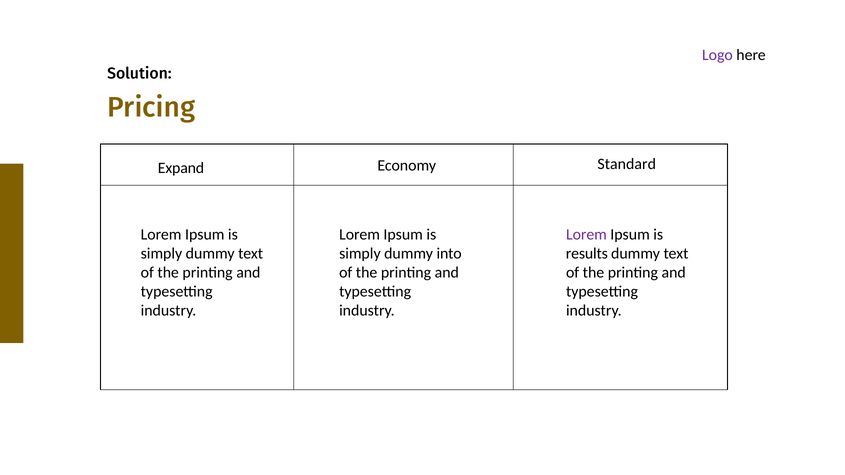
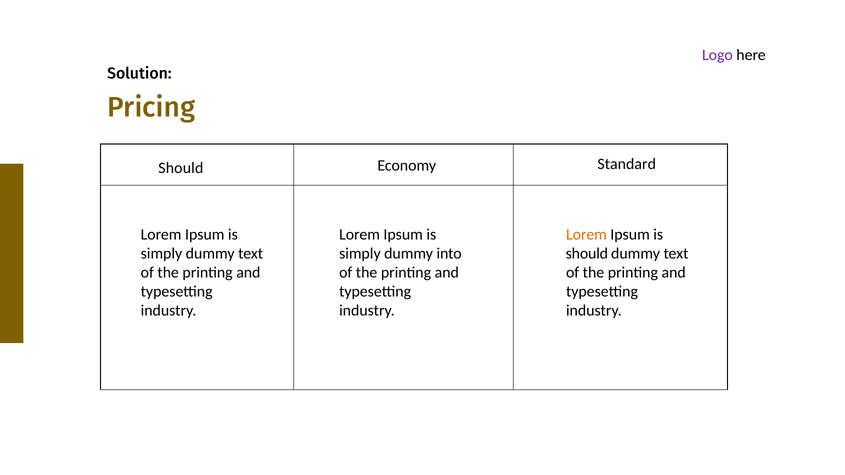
Expand: Expand -> Should (181, 168)
Lorem colour: purple -> orange (586, 235)
results: results -> should (587, 254)
